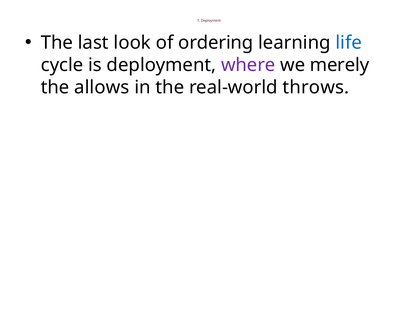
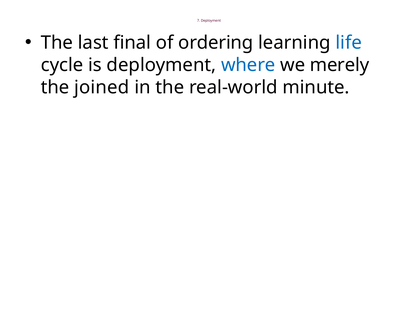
look: look -> final (132, 43)
where colour: purple -> blue (248, 65)
allows: allows -> joined (102, 88)
throws: throws -> minute (316, 88)
